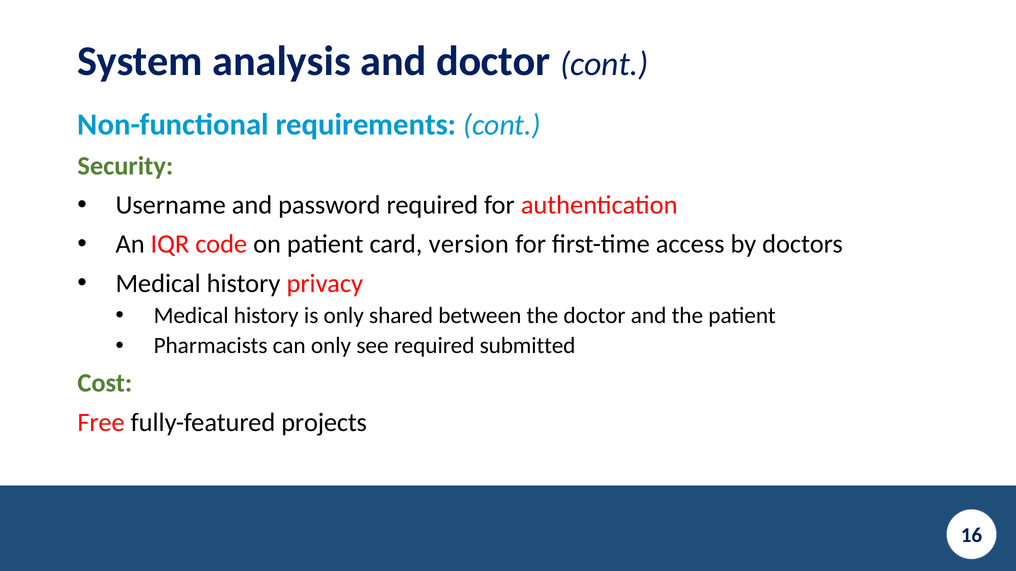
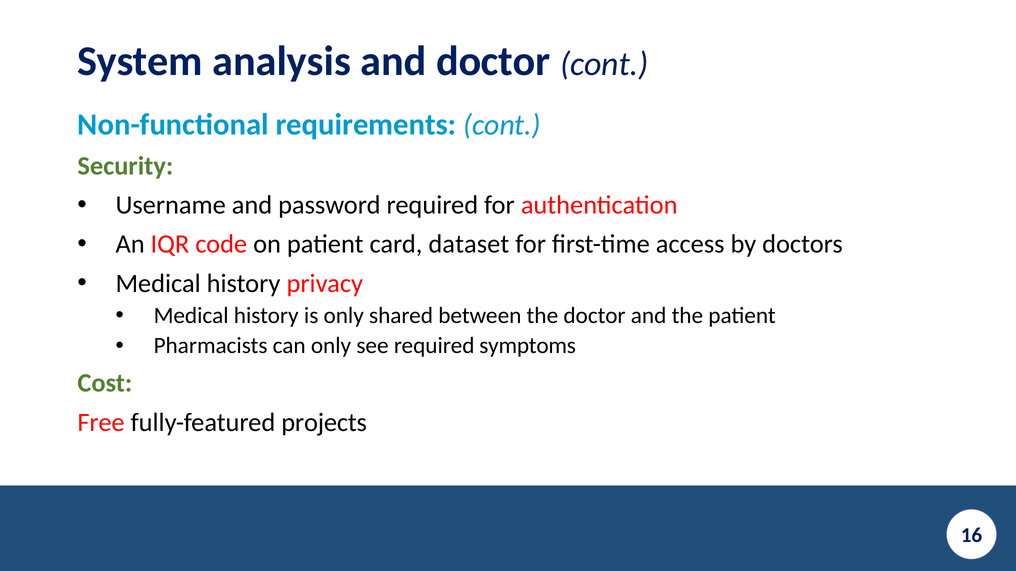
version: version -> dataset (469, 244)
submitted: submitted -> symptoms (528, 346)
